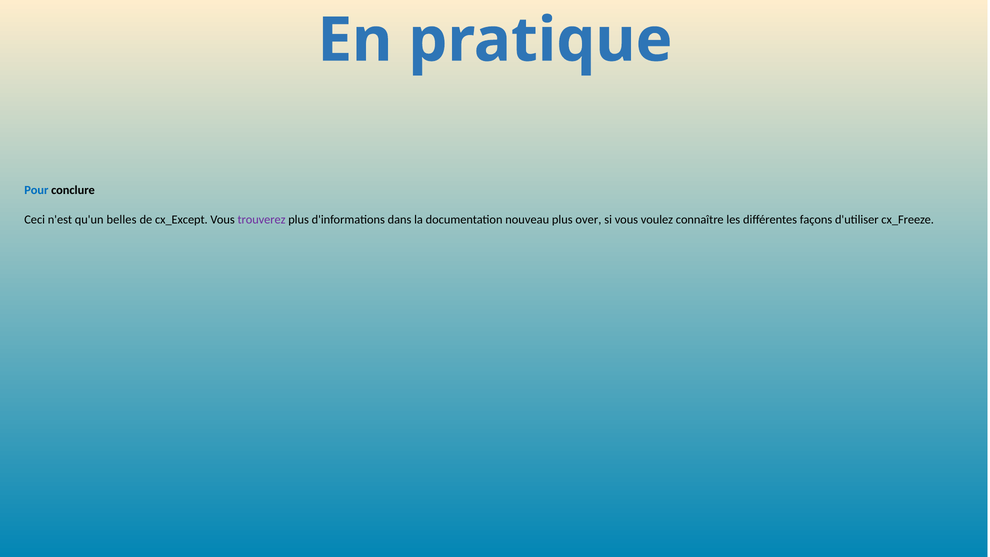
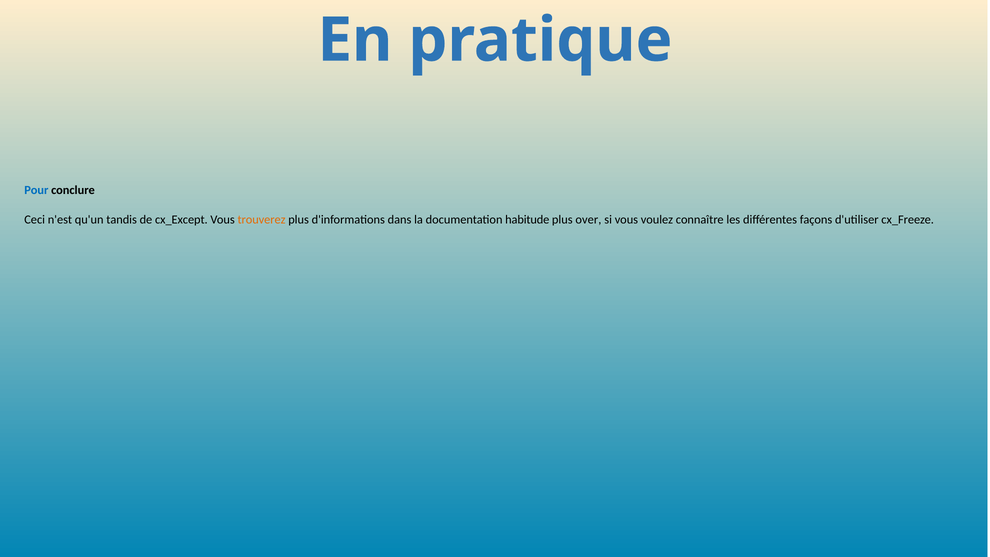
belles: belles -> tandis (122, 220)
trouverez colour: purple -> orange (262, 220)
nouveau: nouveau -> habitude (527, 220)
